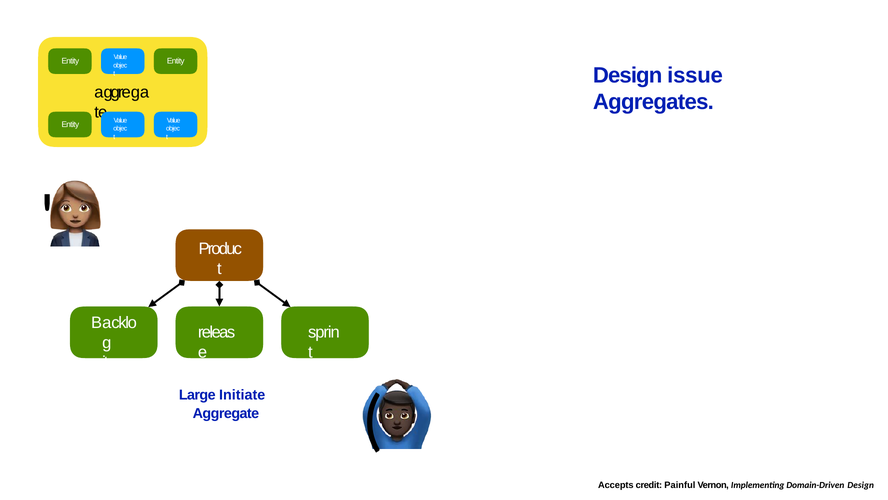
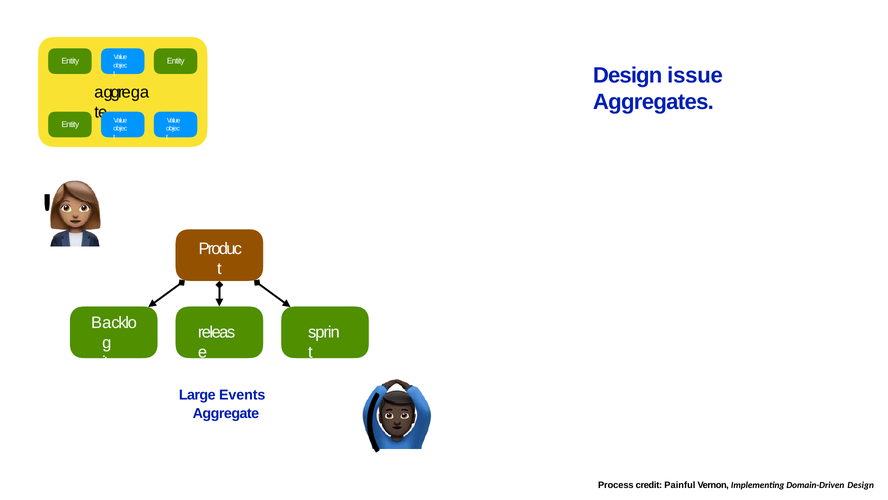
Initiate: Initiate -> Events (242, 395)
Accepts: Accepts -> Process (616, 485)
